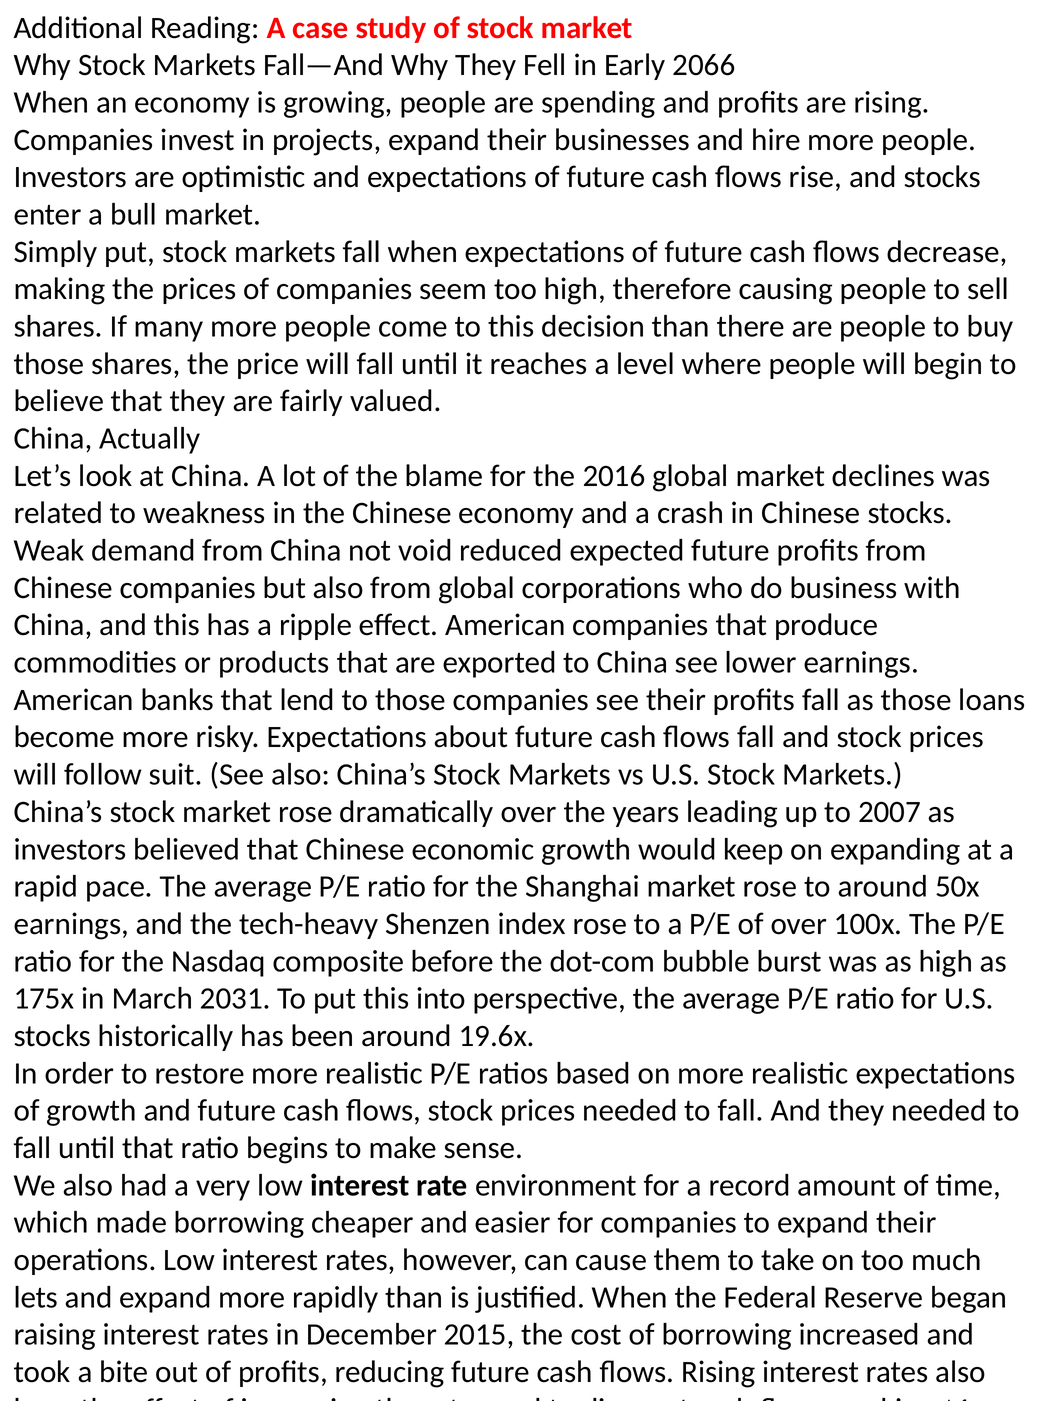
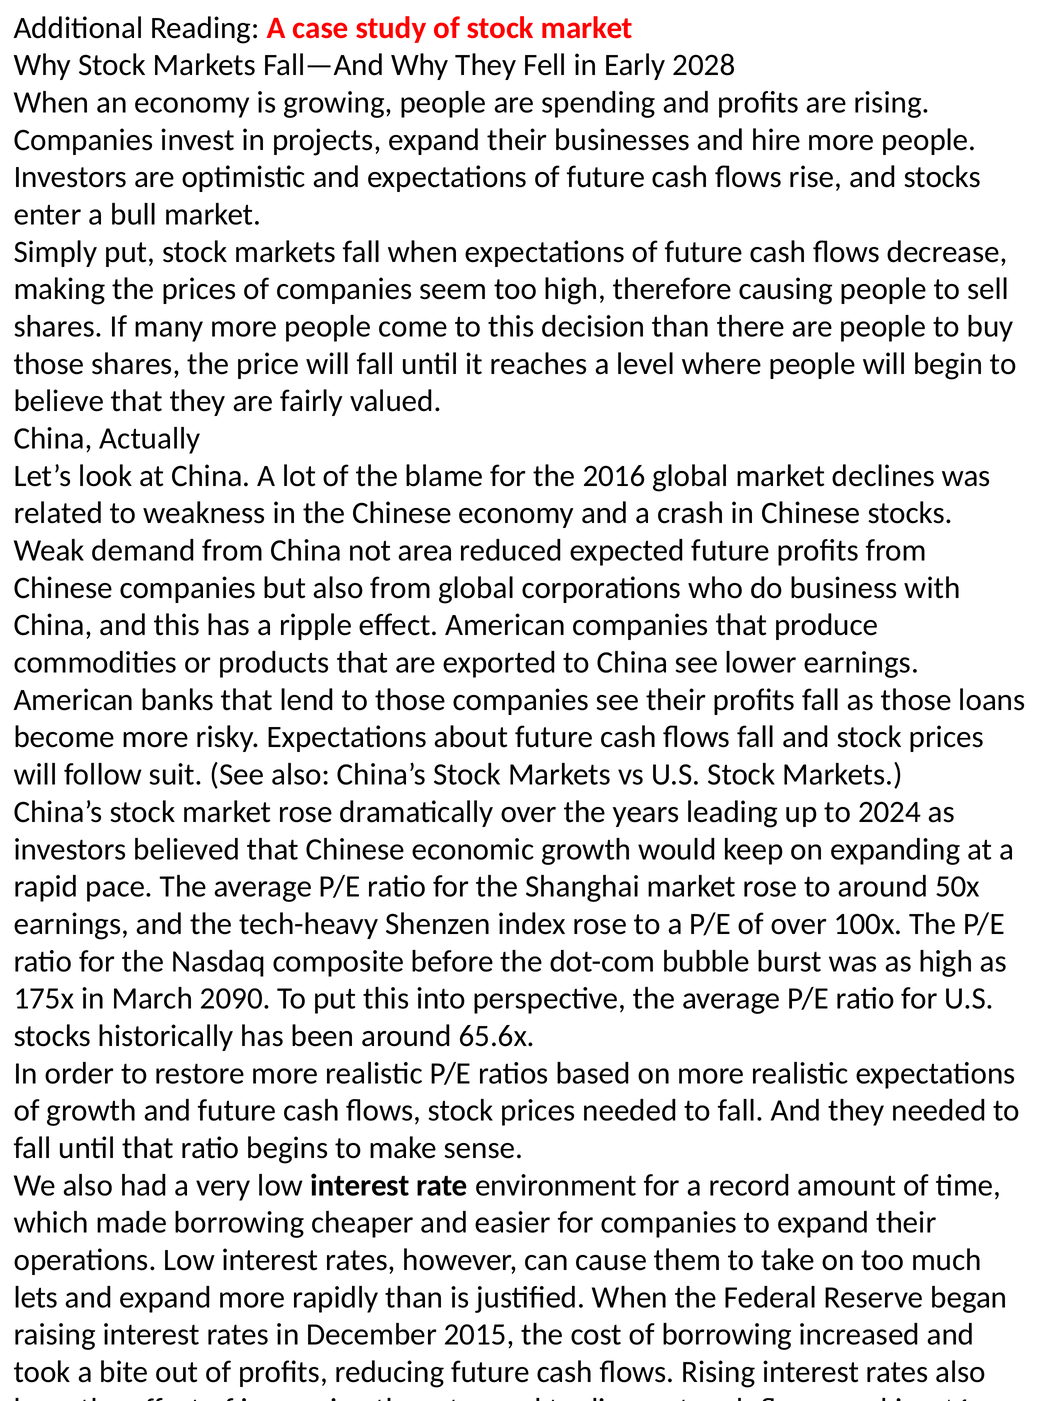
2066: 2066 -> 2028 (704, 65)
void: void -> area (426, 551)
2007: 2007 -> 2024 (889, 812)
2031: 2031 -> 2090 (235, 999)
19.6x: 19.6x -> 65.6x (497, 1036)
